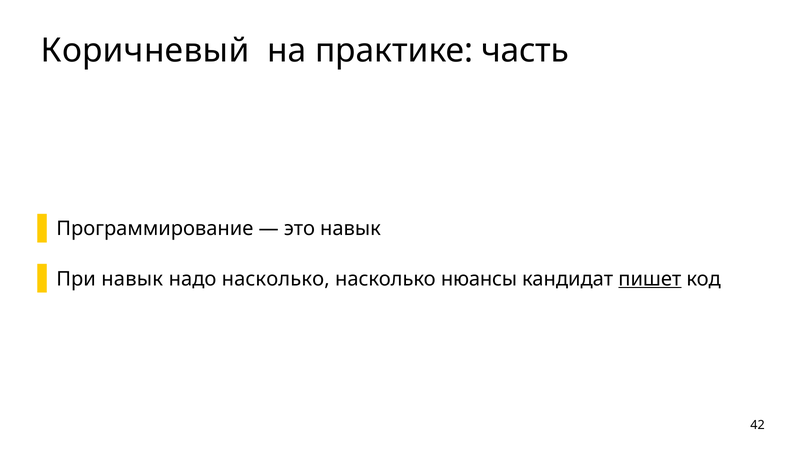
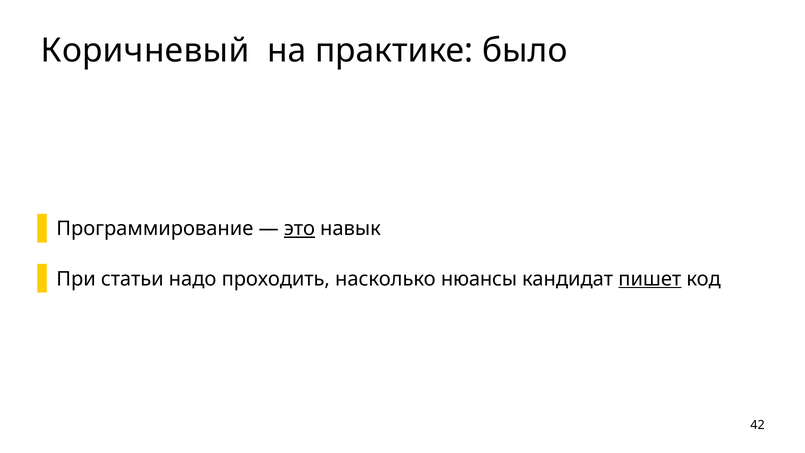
часть: часть -> было (525, 51)
это underline: none -> present (299, 229)
При навык: навык -> статьи (132, 279)
надо насколько: насколько -> проходить (276, 279)
